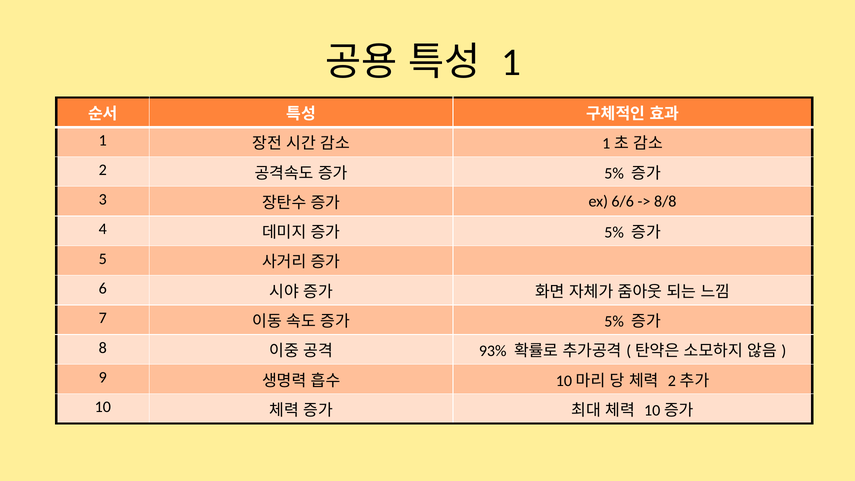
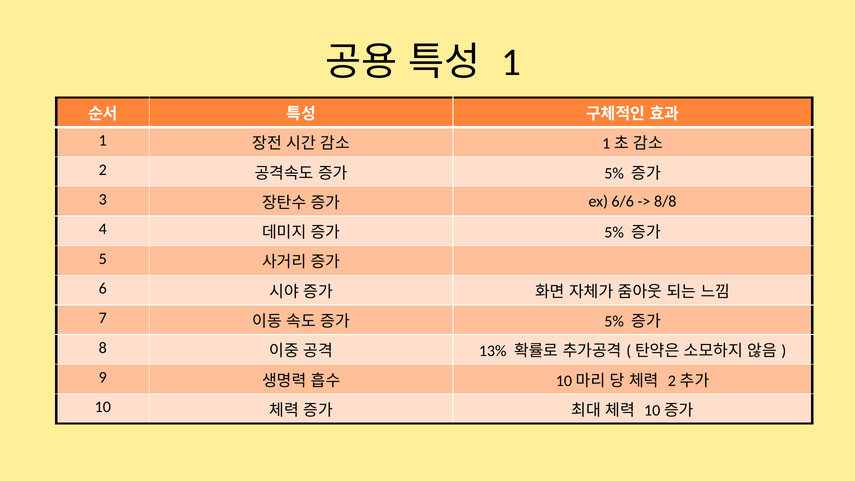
93%: 93% -> 13% (493, 351)
